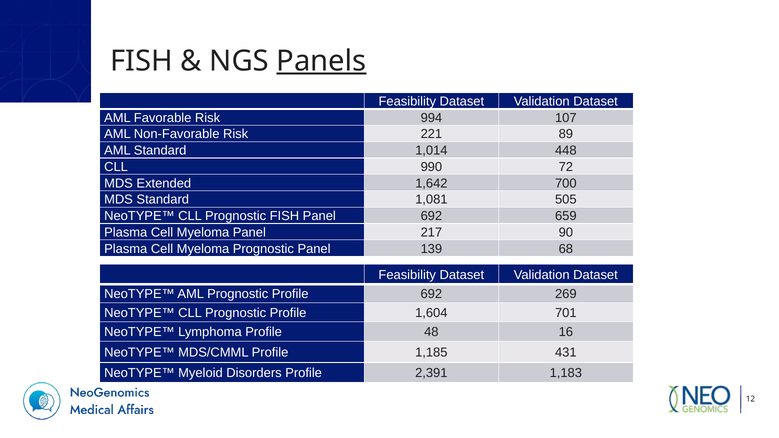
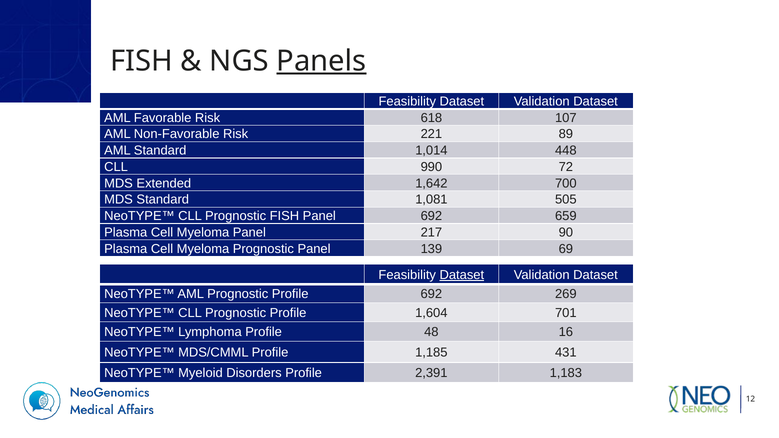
994: 994 -> 618 (431, 118)
68: 68 -> 69 (566, 249)
Dataset underline: none -> present (462, 275)
